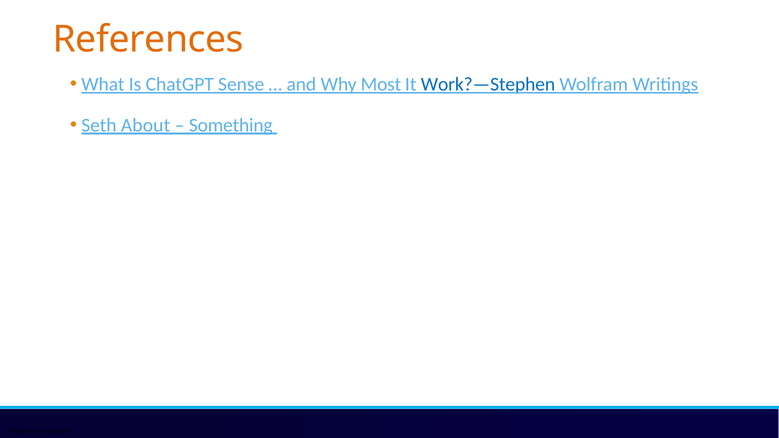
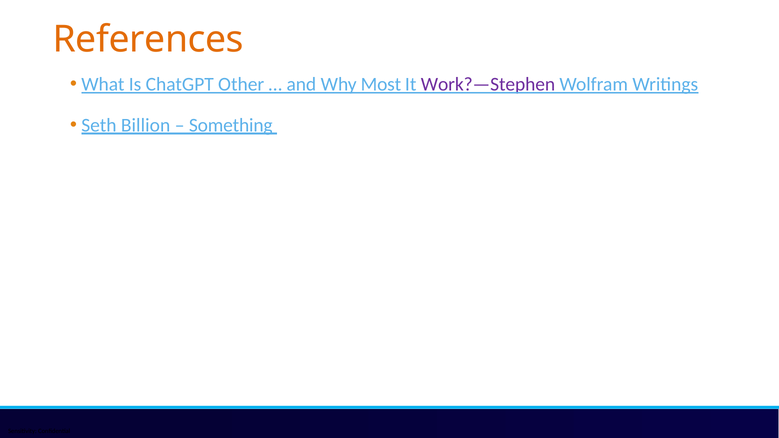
Sense: Sense -> Other (241, 84)
Work?—Stephen colour: blue -> purple (488, 84)
About: About -> Billion (146, 125)
